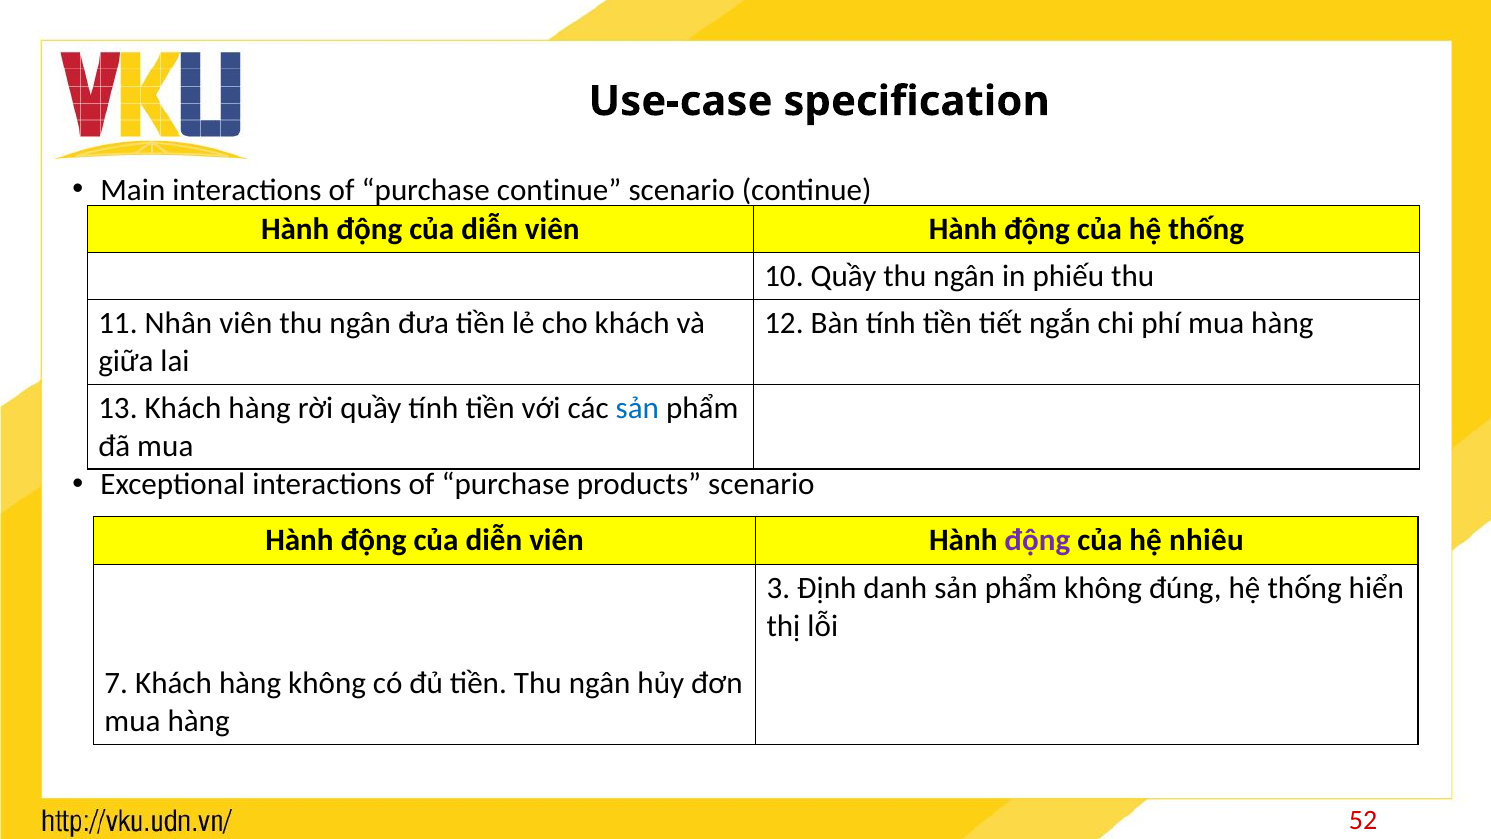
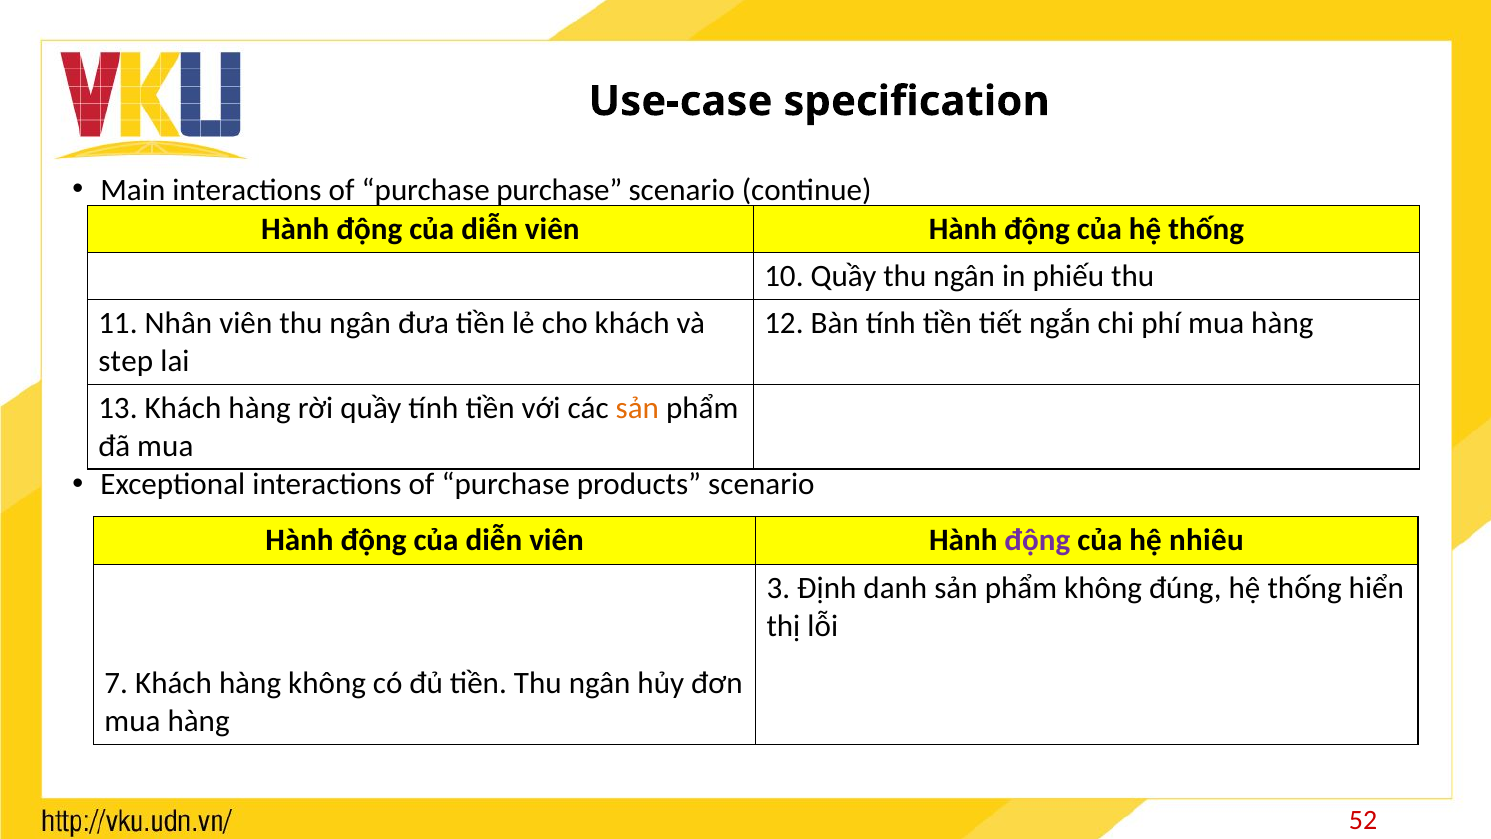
purchase continue: continue -> purchase (559, 190)
giữa: giữa -> step (126, 361)
sản colour: blue -> orange (637, 408)
